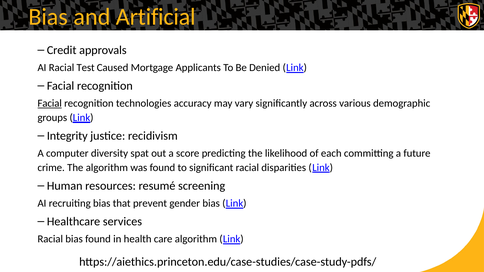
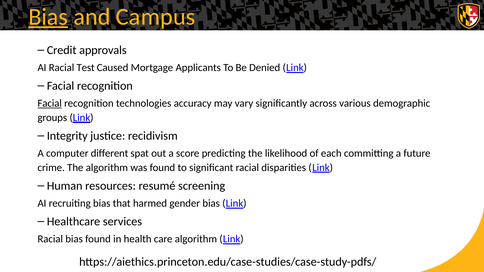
Bias underline: none -> present (48, 17)
Artificial: Artificial -> Campus (156, 17)
diversity: diversity -> different (110, 154)
prevent: prevent -> harmed (150, 204)
